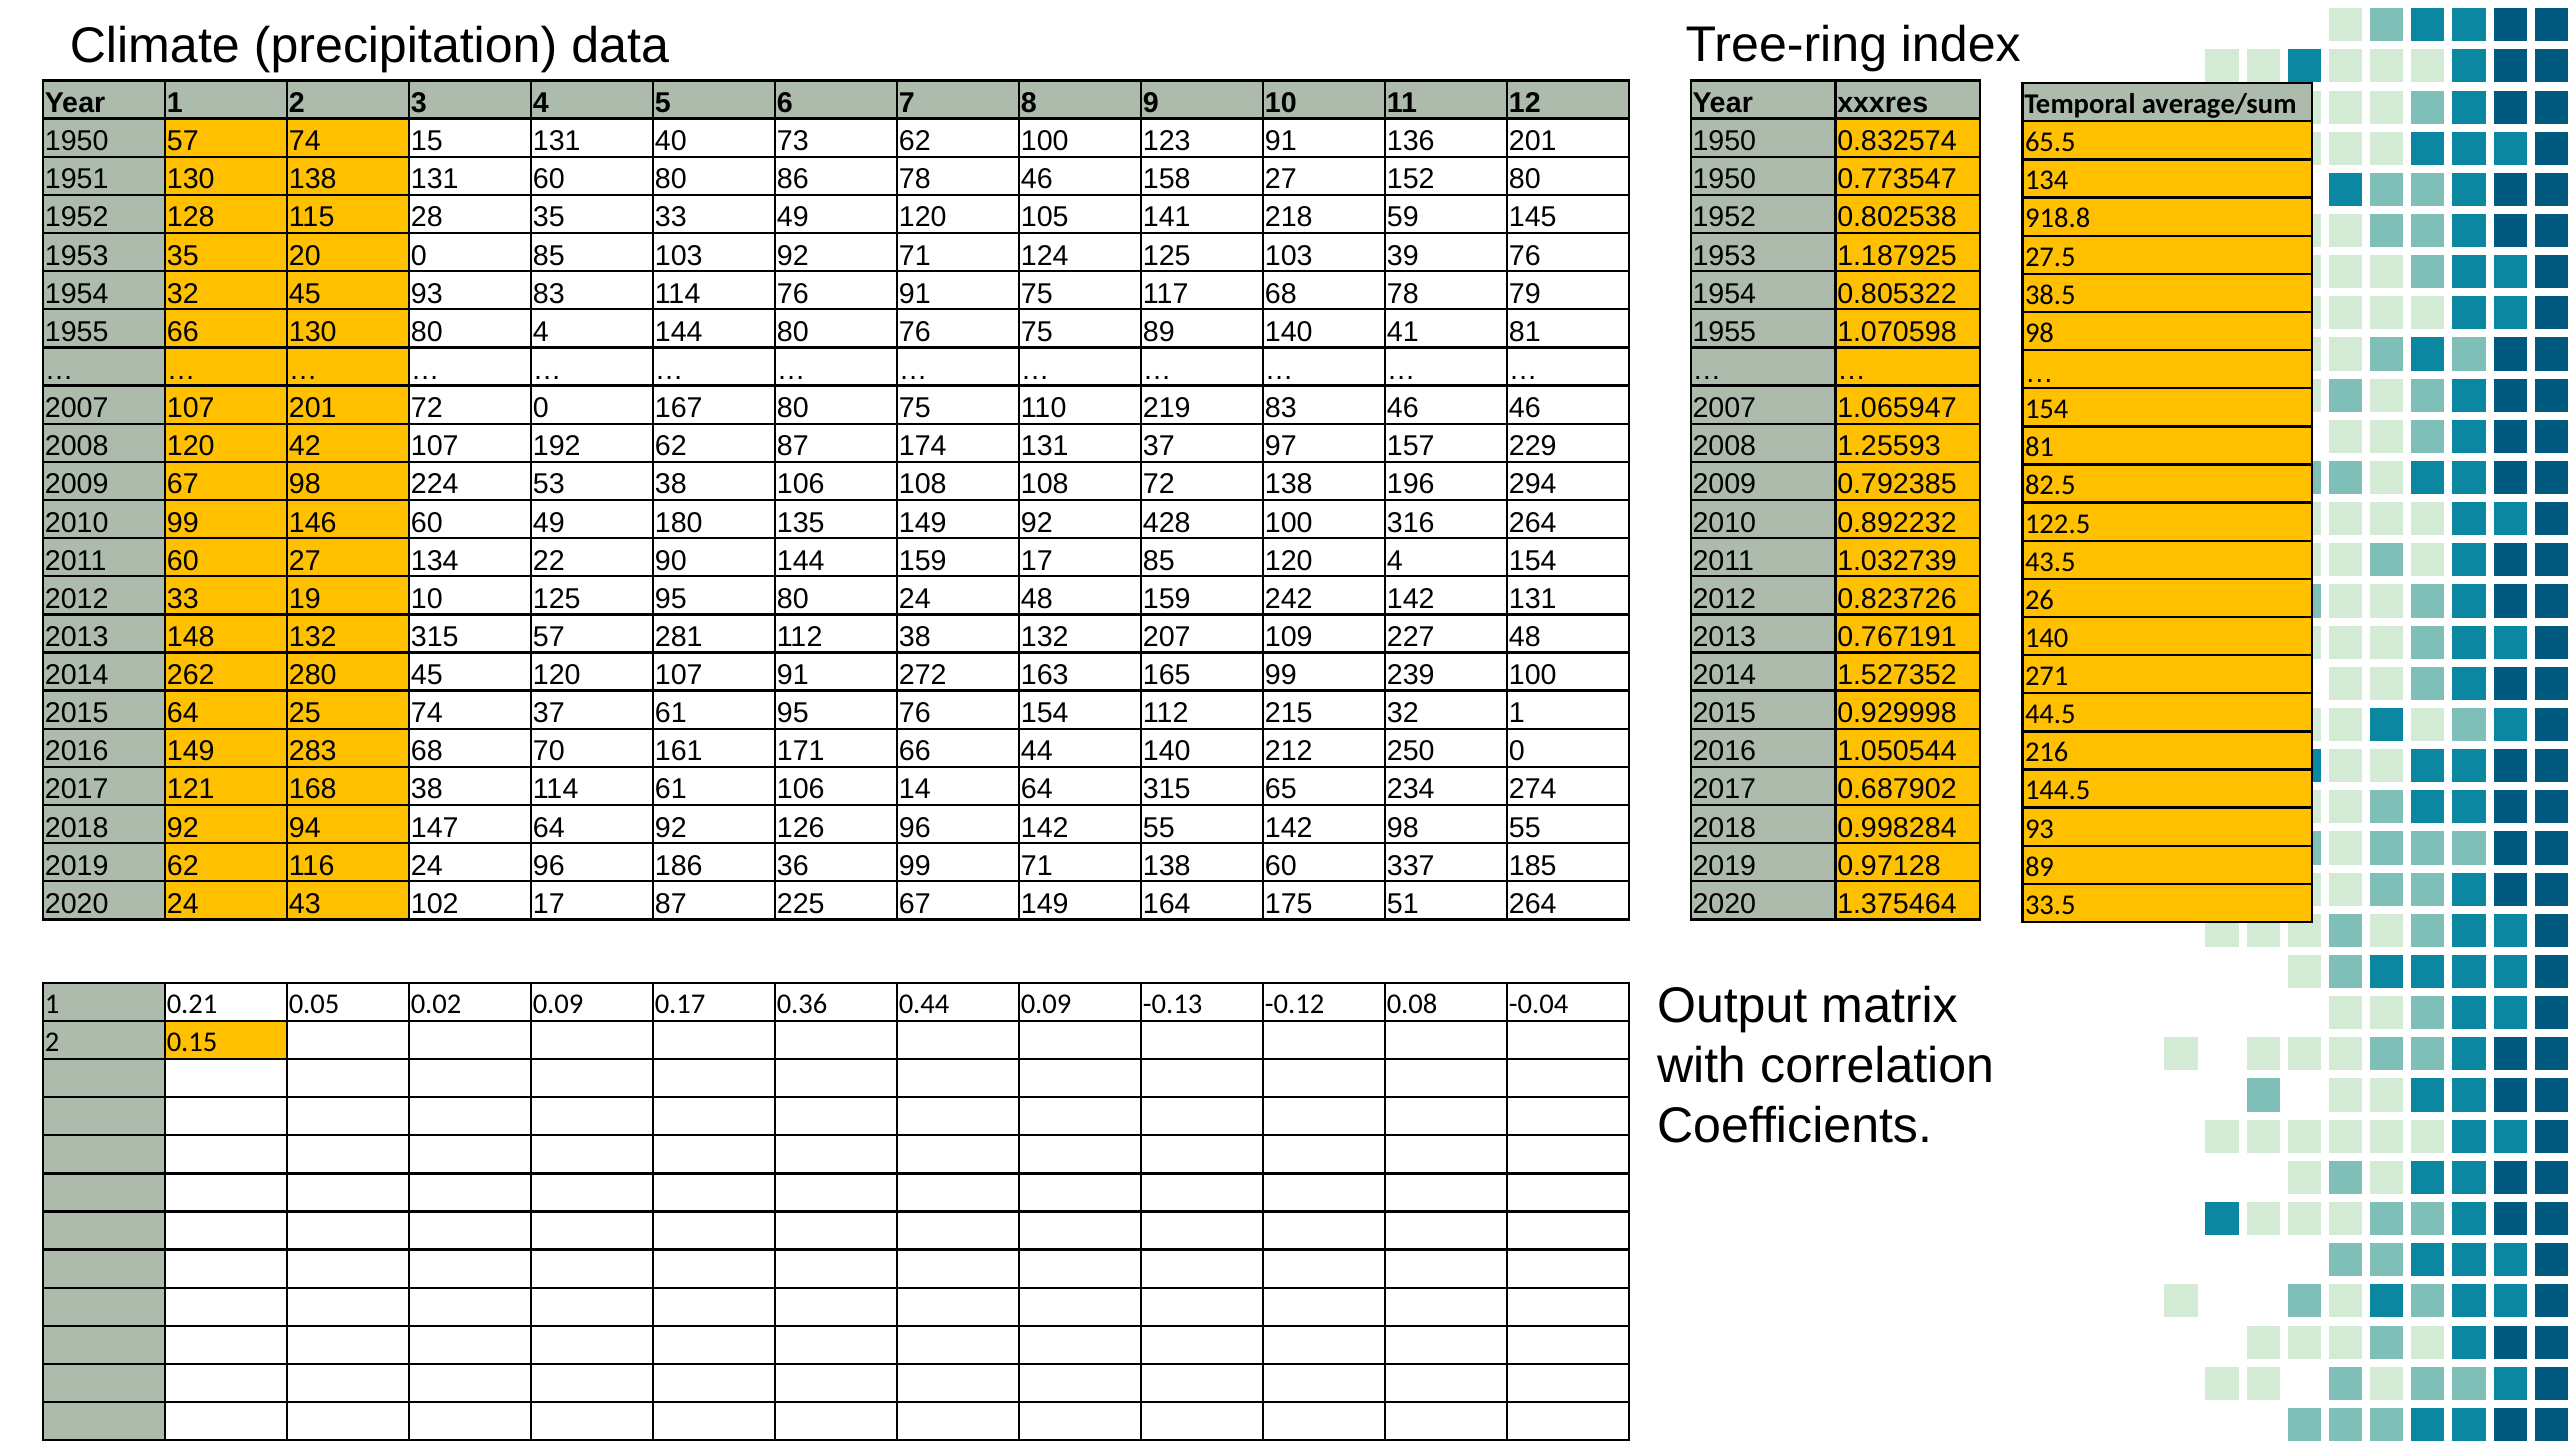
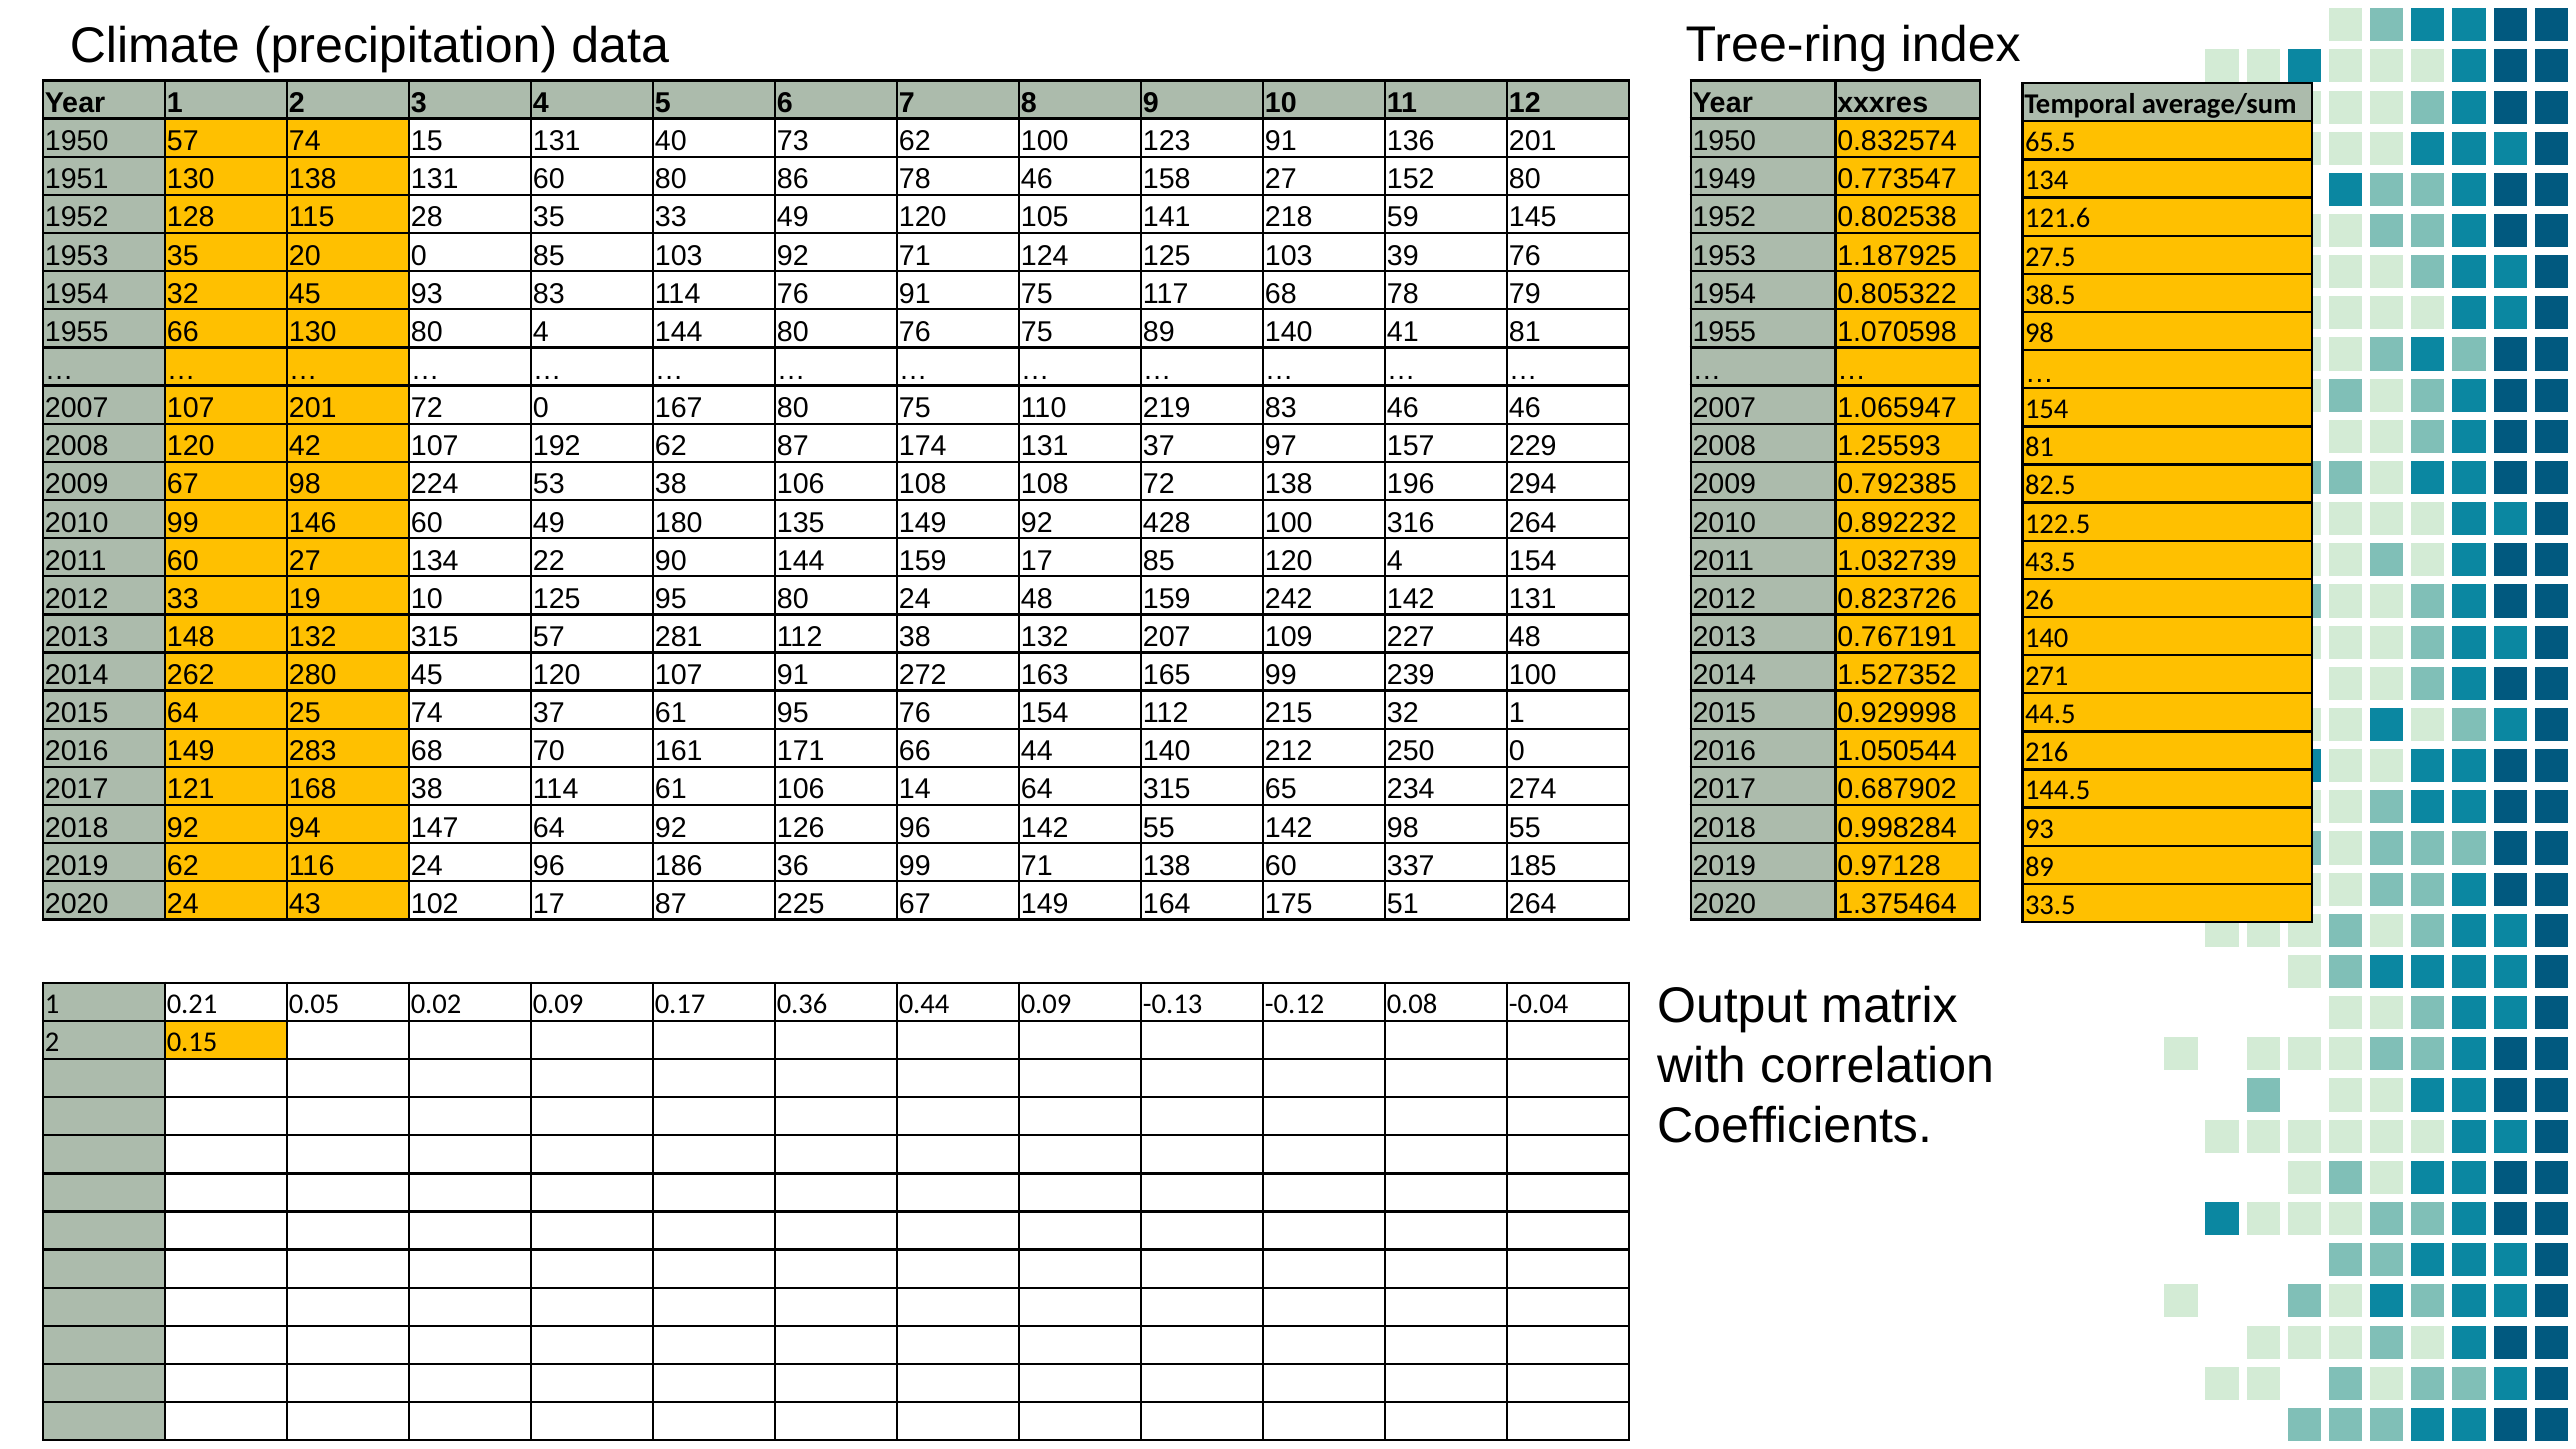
1950: 1950 -> 1949 (1724, 179)
918.8: 918.8 -> 121.6 (2058, 219)
